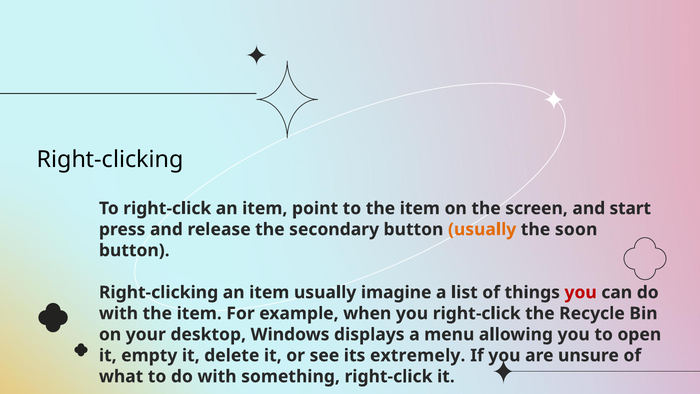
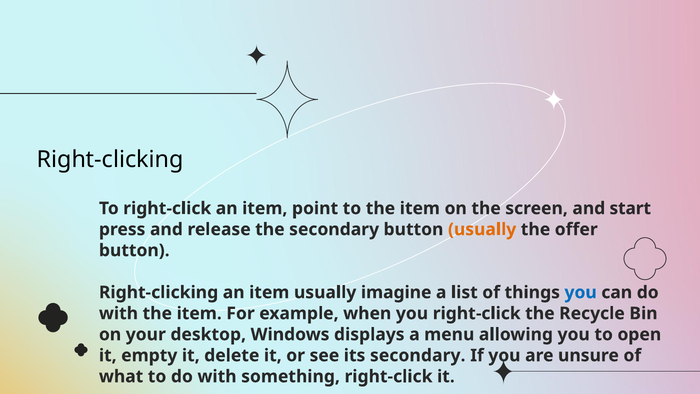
soon: soon -> offer (576, 229)
you colour: red -> blue (581, 292)
its extremely: extremely -> secondary (418, 355)
